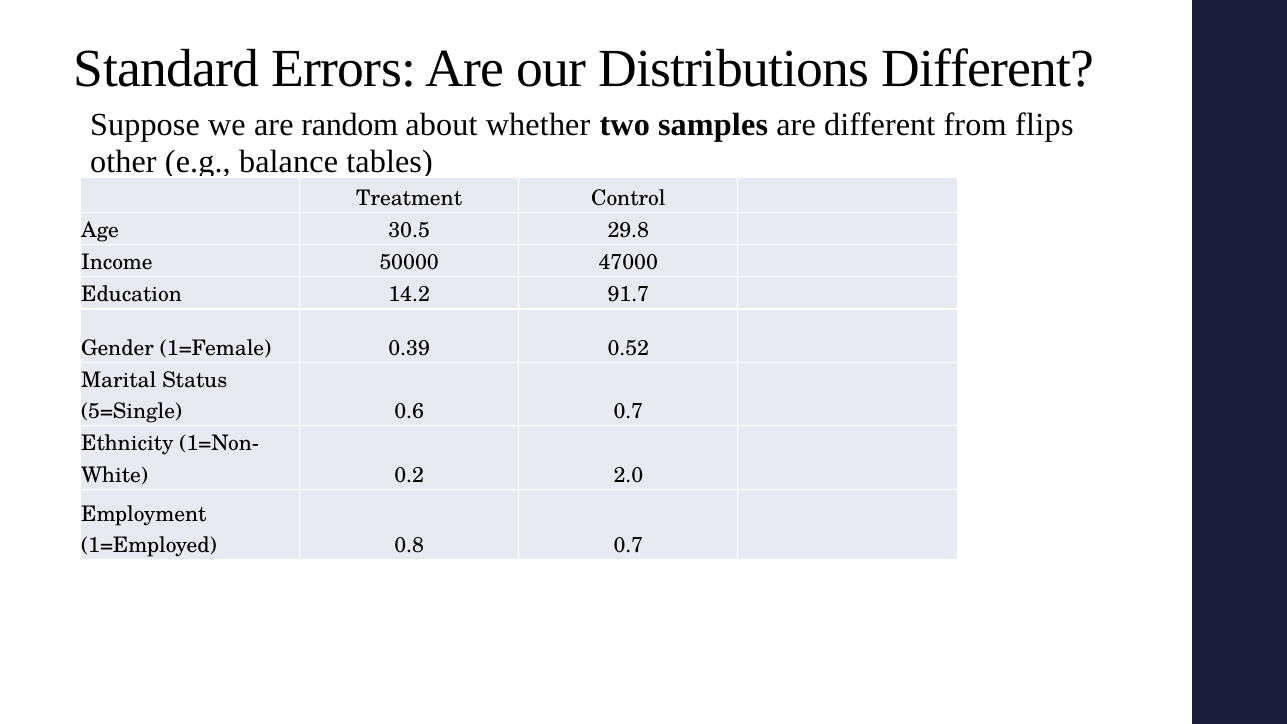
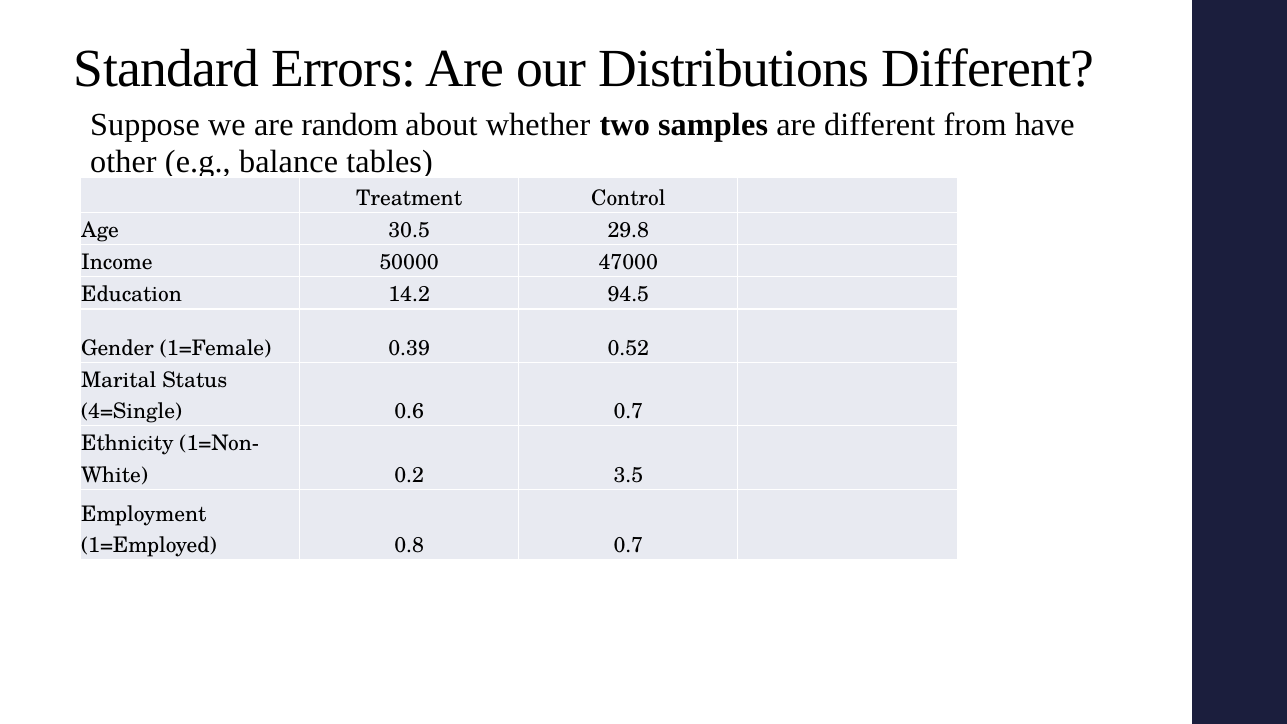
flips: flips -> have (1045, 125)
91.7: 91.7 -> 94.5 (628, 295)
5=Single: 5=Single -> 4=Single (132, 412)
2.0: 2.0 -> 3.5 (628, 475)
